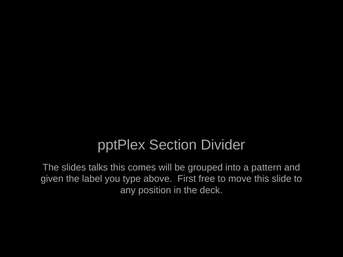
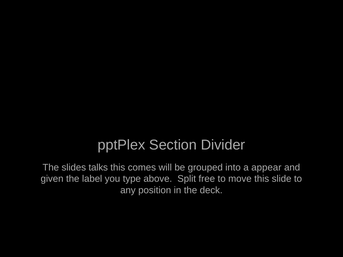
pattern: pattern -> appear (266, 168)
First: First -> Split (187, 179)
